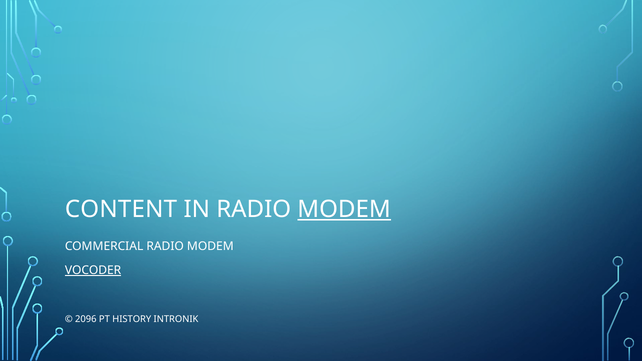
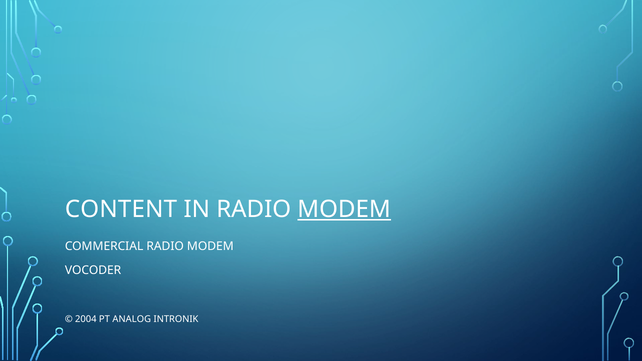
VOCODER underline: present -> none (93, 270)
2096: 2096 -> 2004 (86, 319)
HISTORY: HISTORY -> ANALOG (132, 319)
